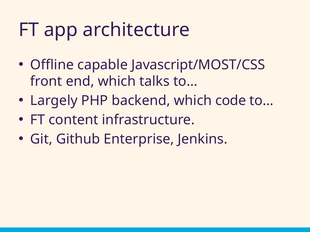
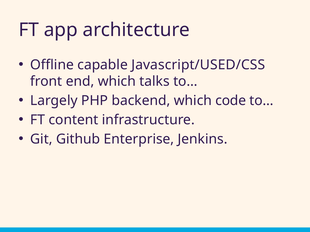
Javascript/MOST/CSS: Javascript/MOST/CSS -> Javascript/USED/CSS (198, 65)
